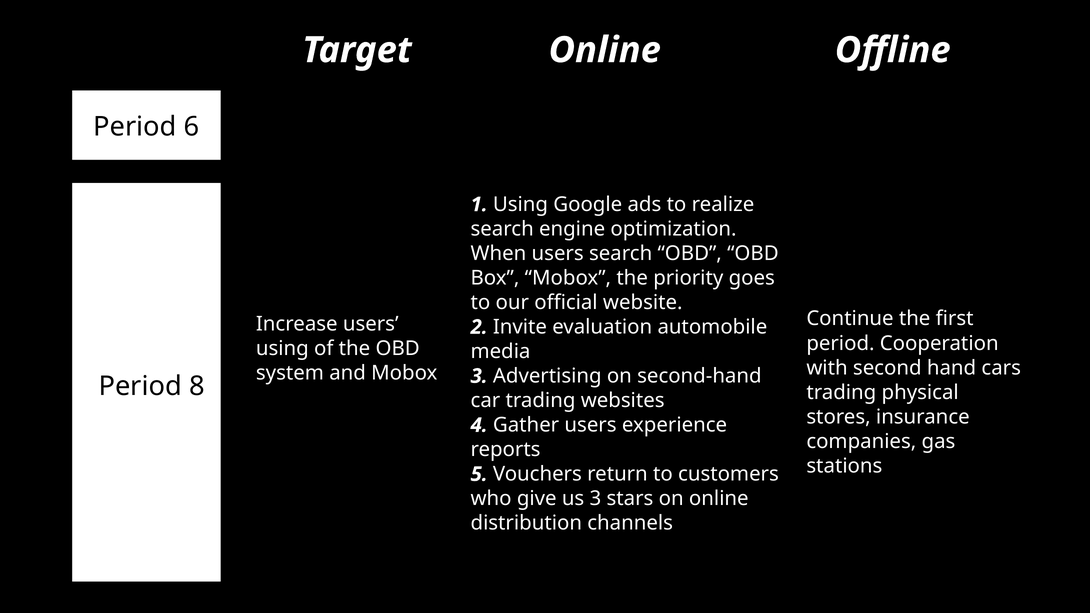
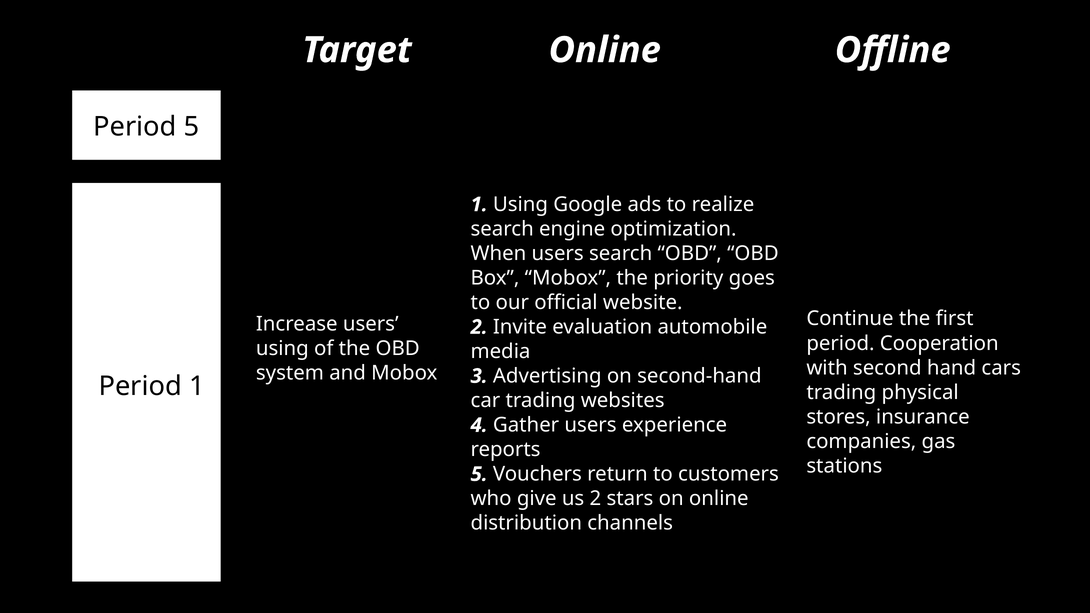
Period 6: 6 -> 5 (192, 127)
Period 8: 8 -> 1 (197, 386)
us 3: 3 -> 2 (595, 499)
